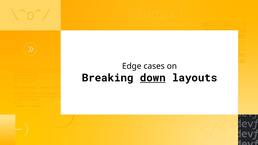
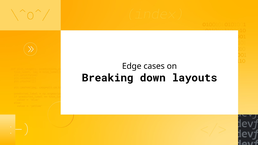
down underline: present -> none (153, 78)
